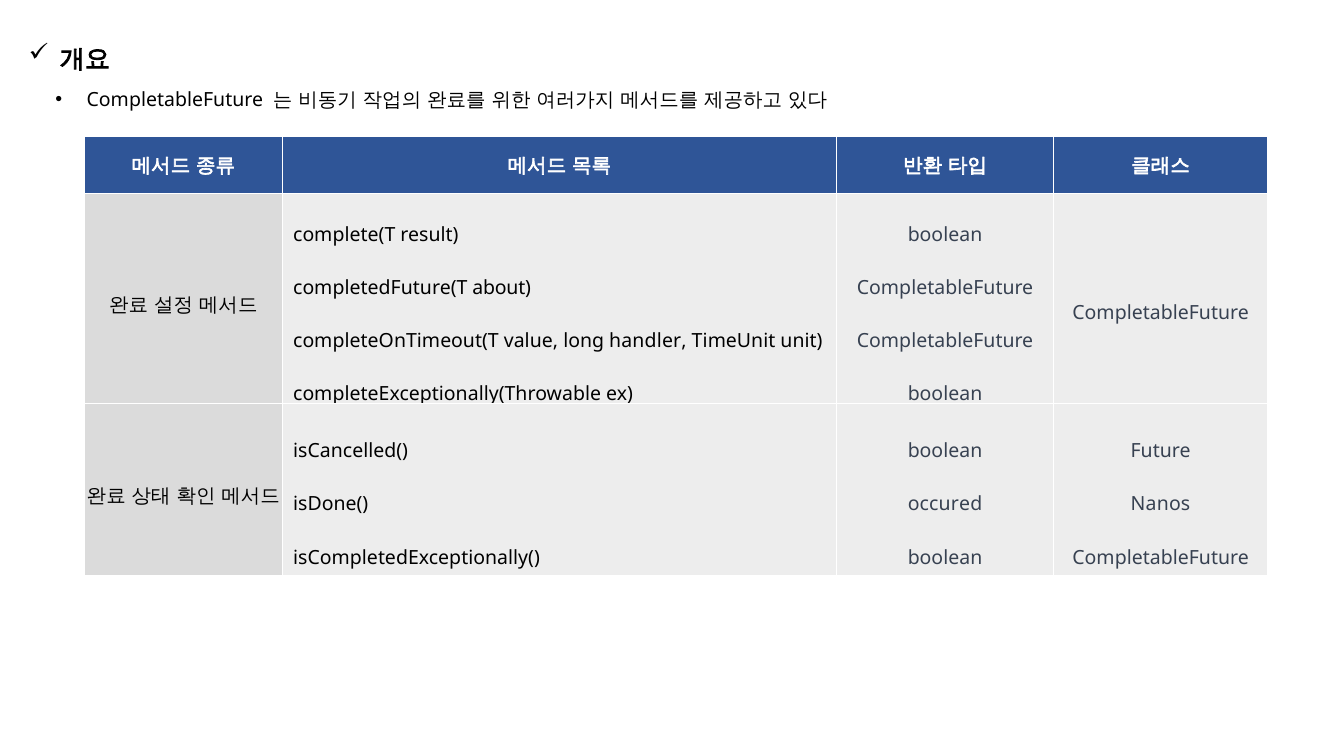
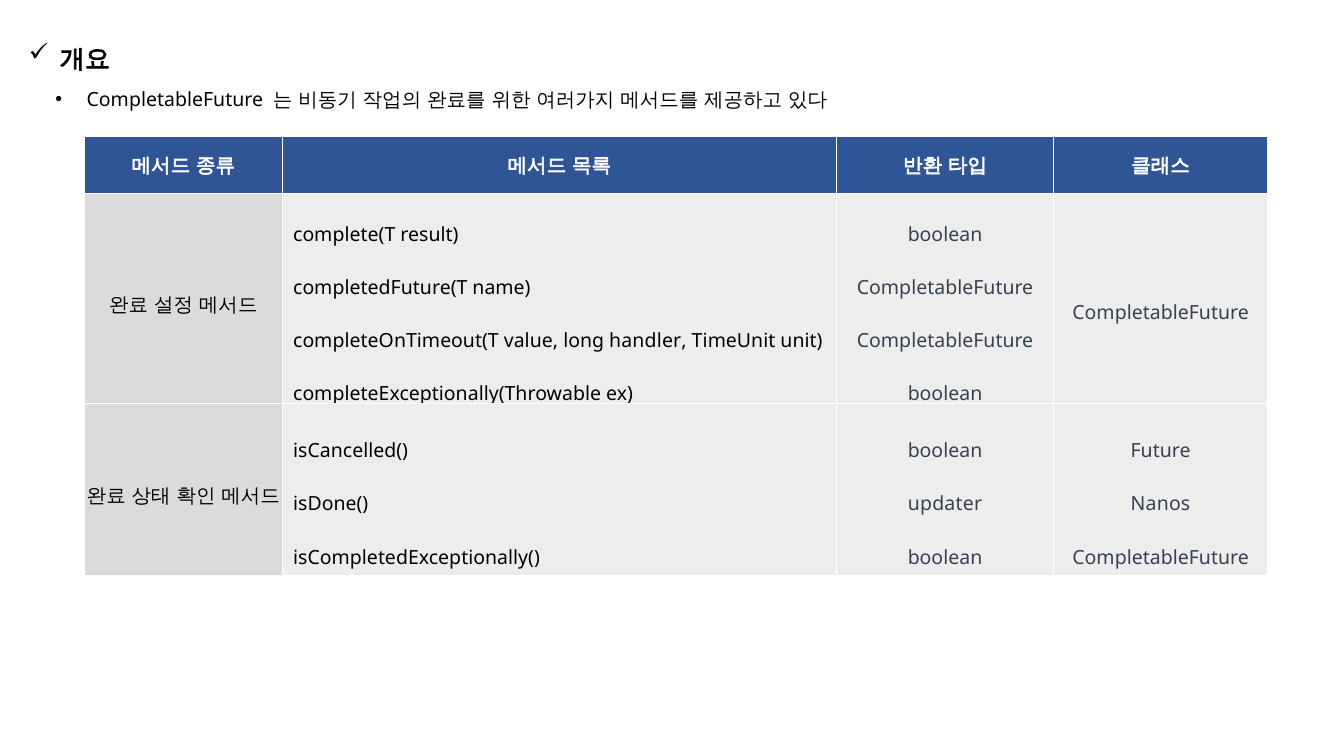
about: about -> name (502, 288)
occured: occured -> updater (945, 504)
